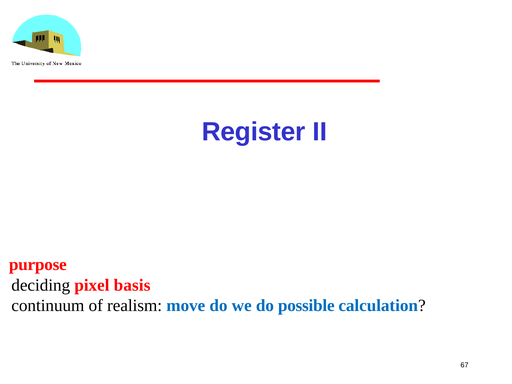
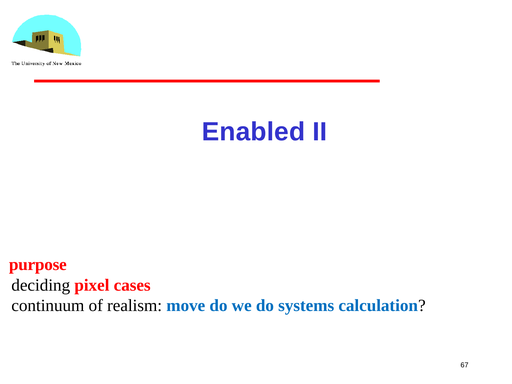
Register: Register -> Enabled (253, 132)
basis: basis -> cases (132, 285)
possible: possible -> systems (306, 306)
